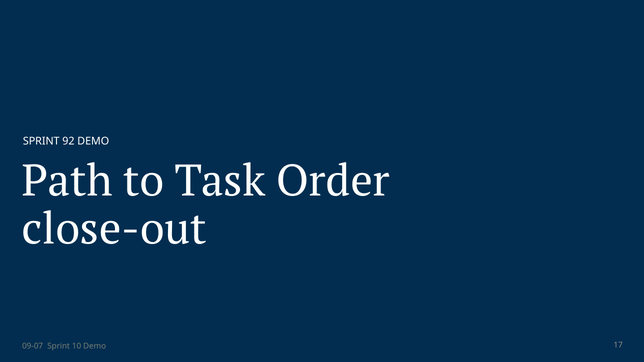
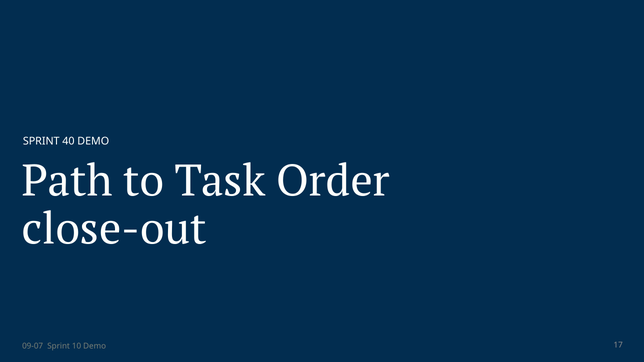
92: 92 -> 40 (68, 141)
